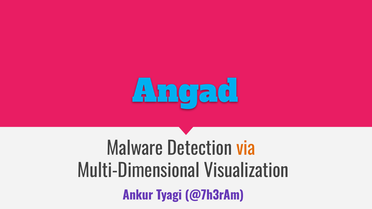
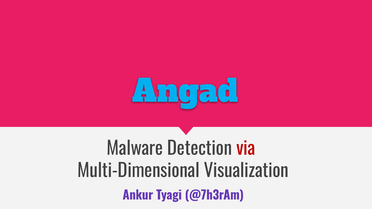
via colour: orange -> red (246, 149)
